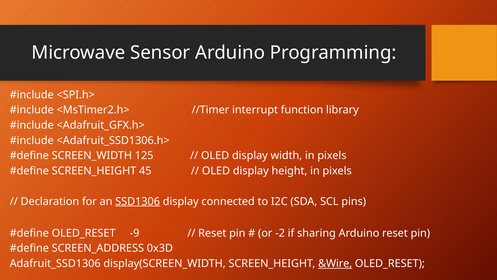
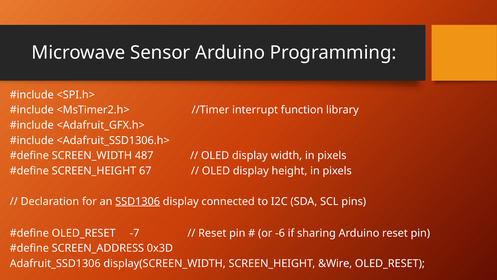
125: 125 -> 487 (144, 155)
45: 45 -> 67 (145, 171)
-9: -9 -> -7 (135, 233)
-2: -2 -> -6 (280, 233)
&Wire underline: present -> none (335, 263)
